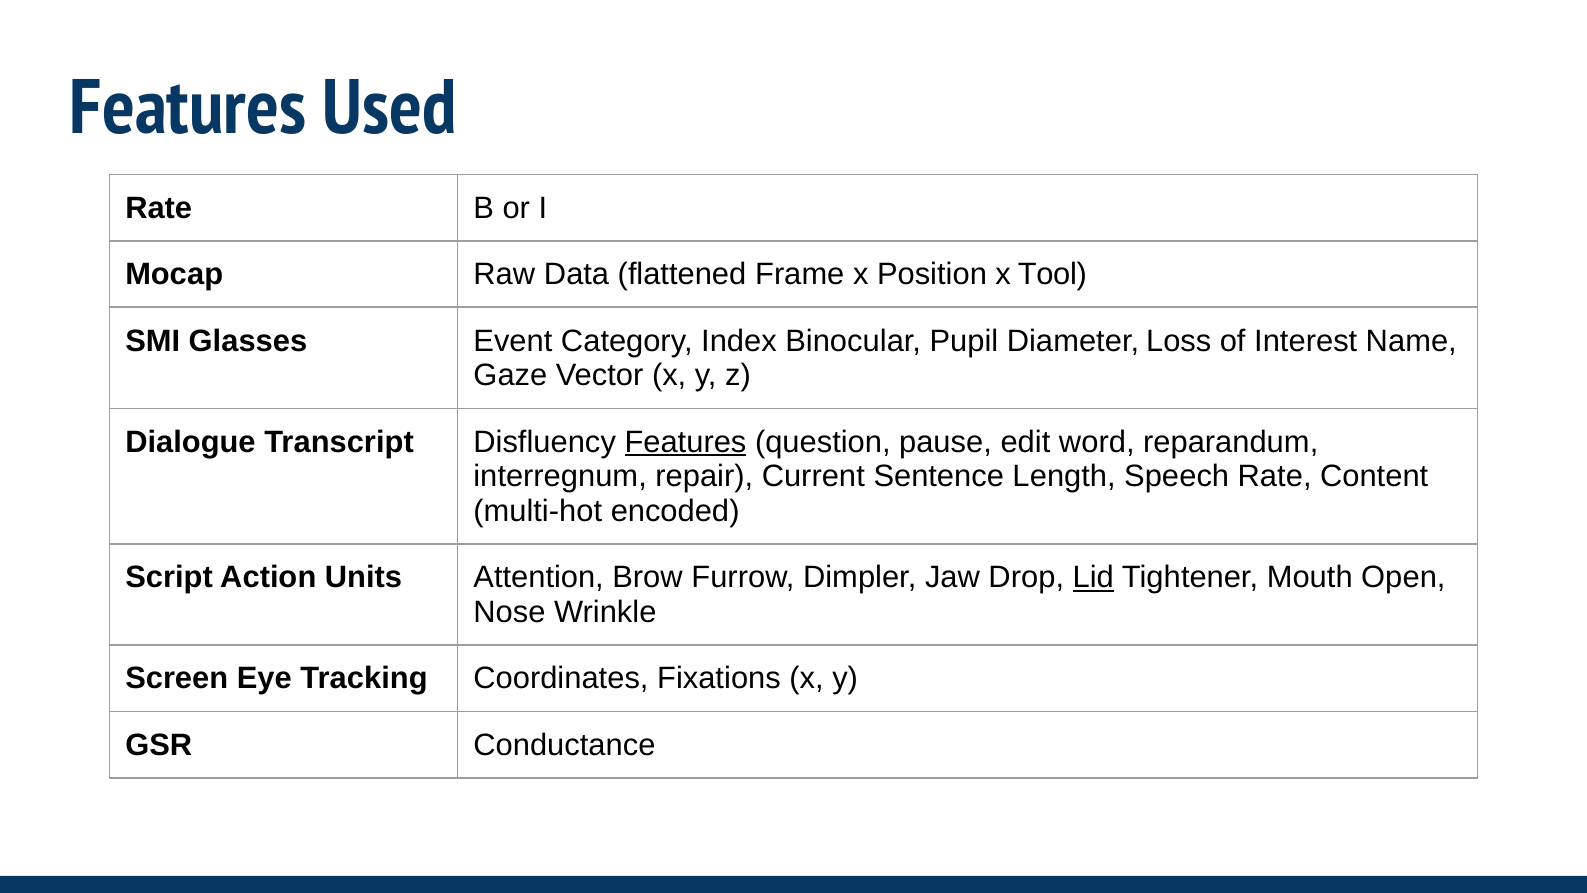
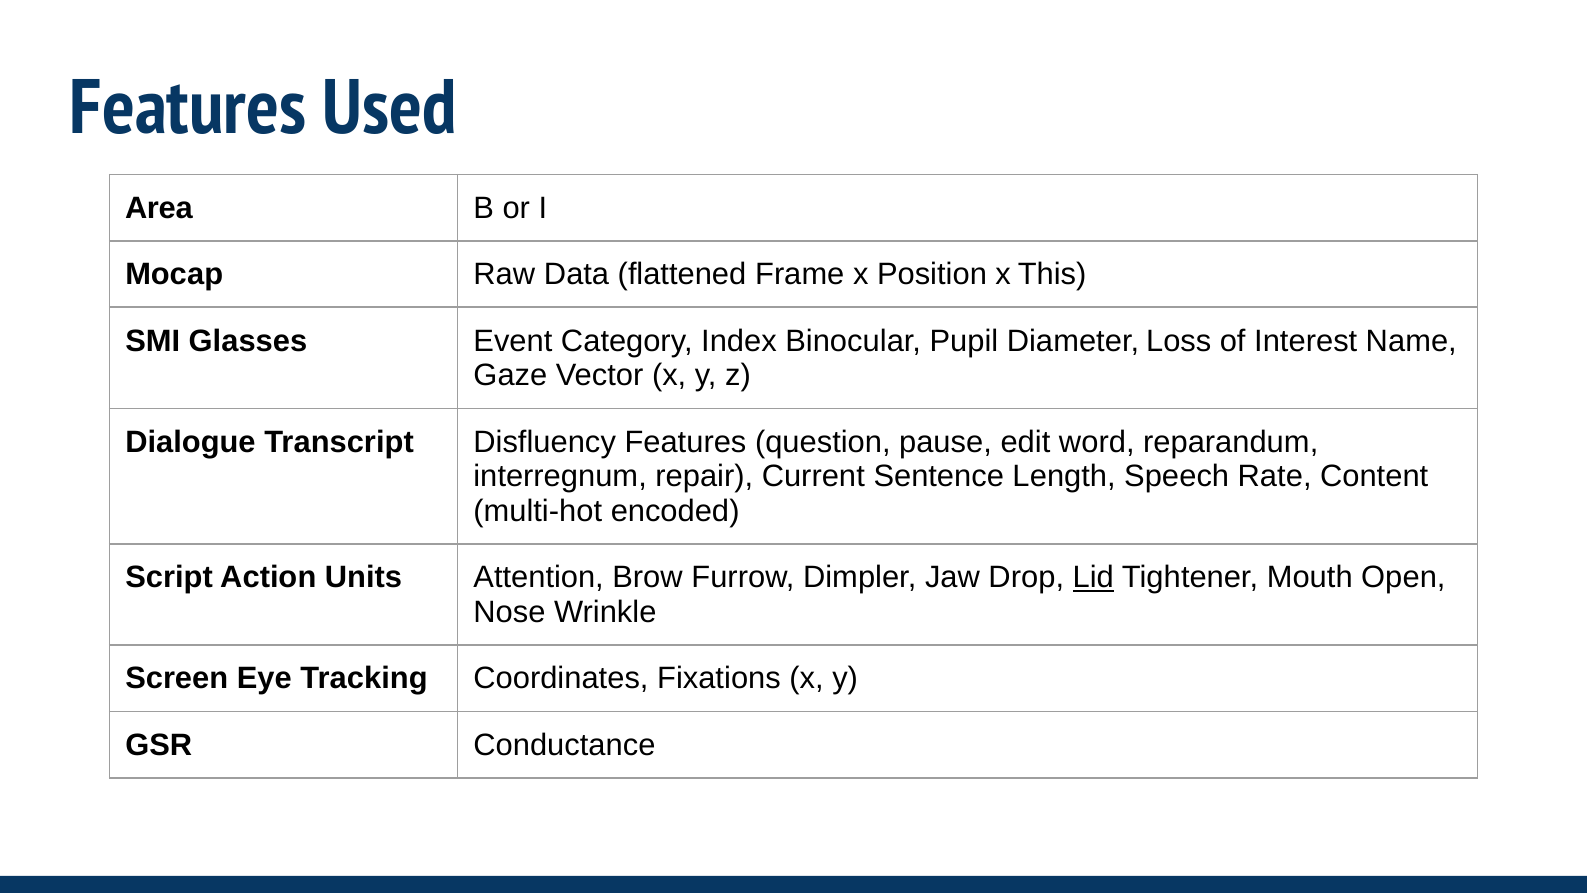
Rate: Rate -> Area (159, 208)
Tool: Tool -> This (1052, 274)
Features underline: present -> none (685, 442)
